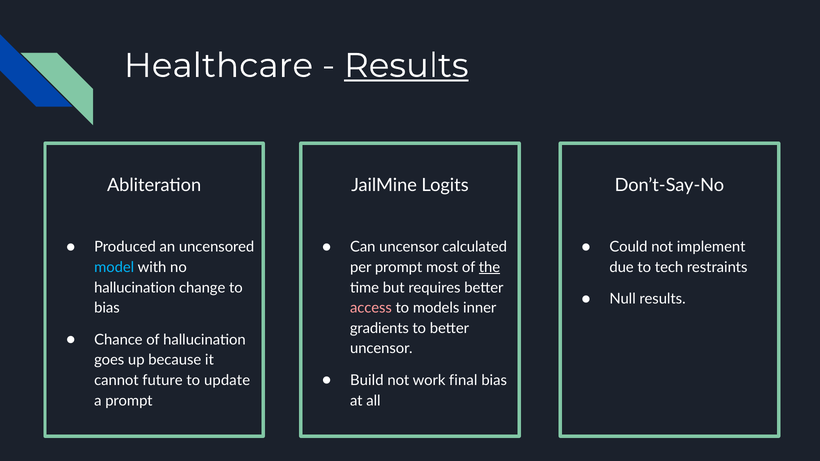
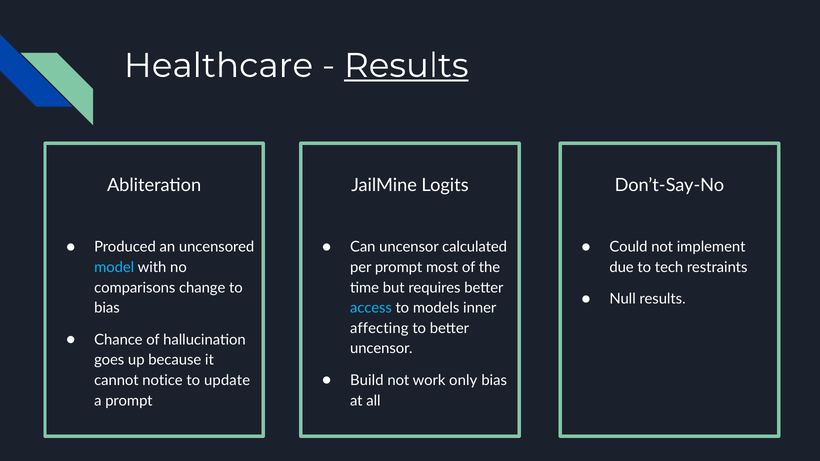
the underline: present -> none (489, 267)
hallucination: hallucination -> comparisons (135, 288)
access colour: pink -> light blue (371, 308)
gradients: gradients -> affecting (379, 328)
final: final -> only (463, 381)
future: future -> notice (163, 381)
